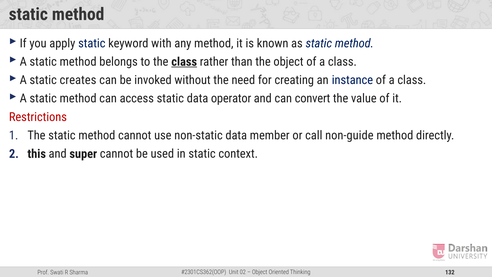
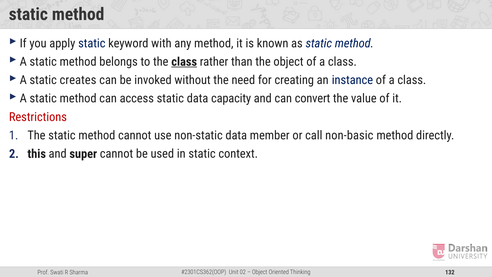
operator: operator -> capacity (231, 98)
non-guide: non-guide -> non-basic (349, 135)
